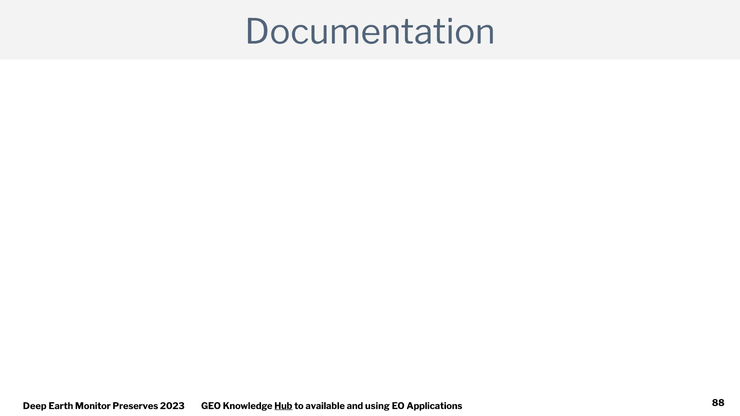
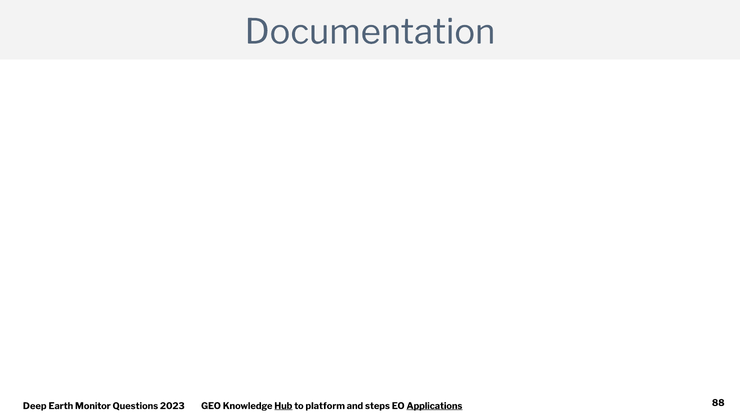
Preserves: Preserves -> Questions (135, 406)
available: available -> platform (325, 406)
using: using -> steps (377, 406)
Applications underline: none -> present (434, 406)
